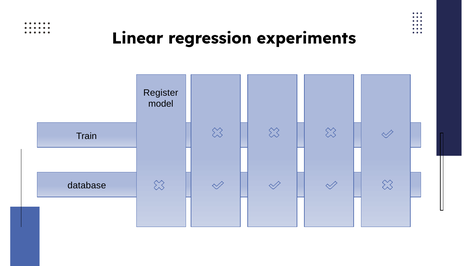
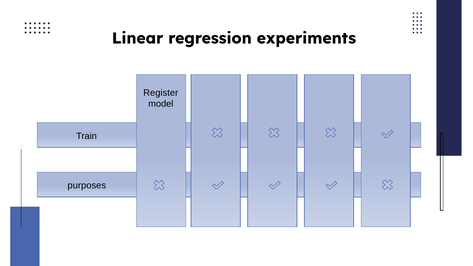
database: database -> purposes (87, 186)
